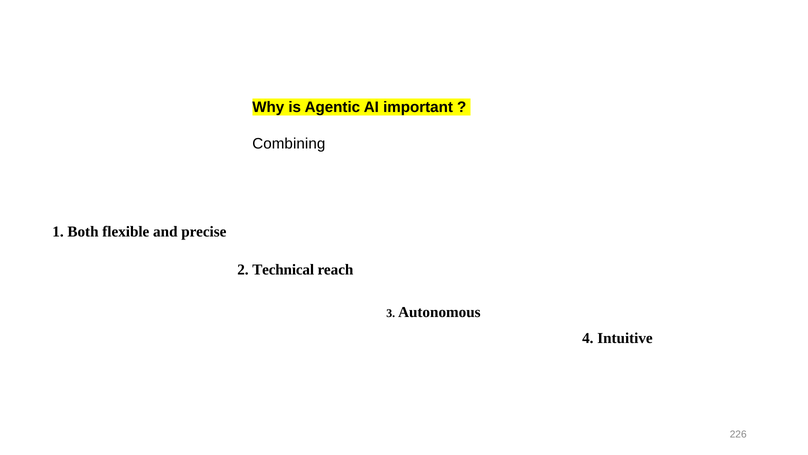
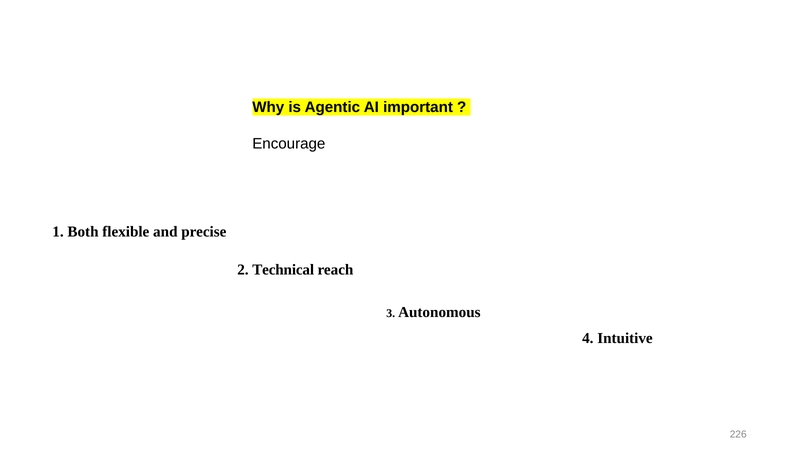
Combining: Combining -> Encourage (289, 144)
